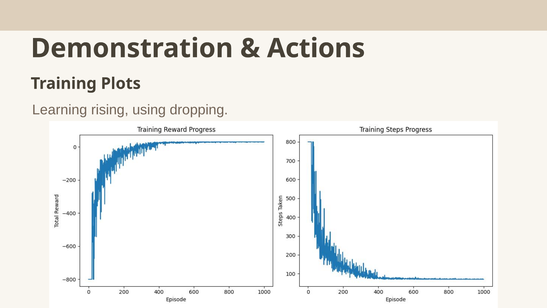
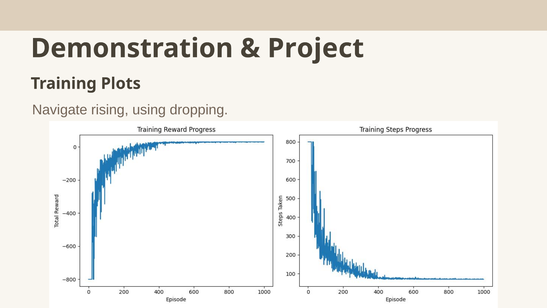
Actions: Actions -> Project (316, 48)
Learning: Learning -> Navigate (60, 110)
